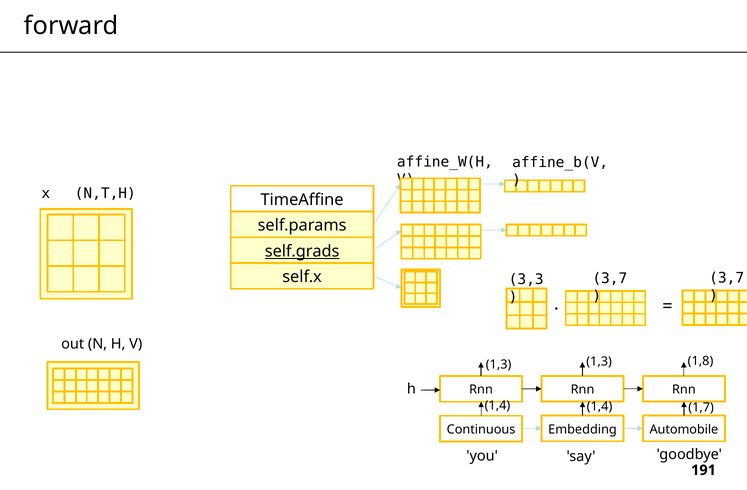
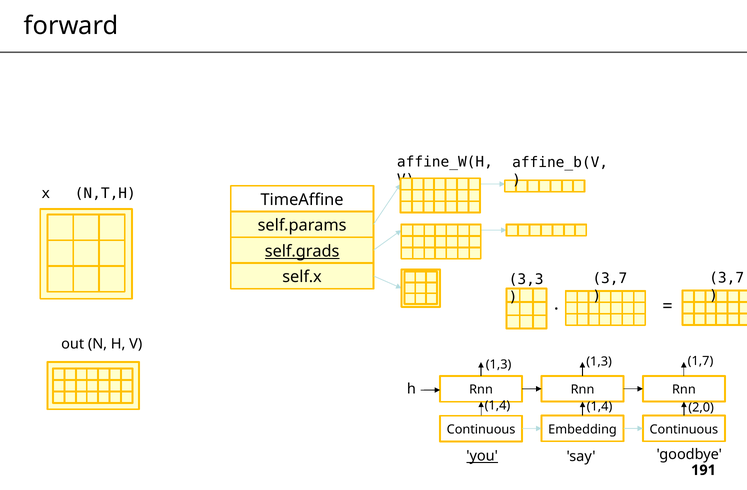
1,8: 1,8 -> 1,7 (701, 362)
1,7: 1,7 -> 2,0 (701, 408)
Embedding Automobile: Automobile -> Continuous (684, 430)
you underline: none -> present (482, 457)
